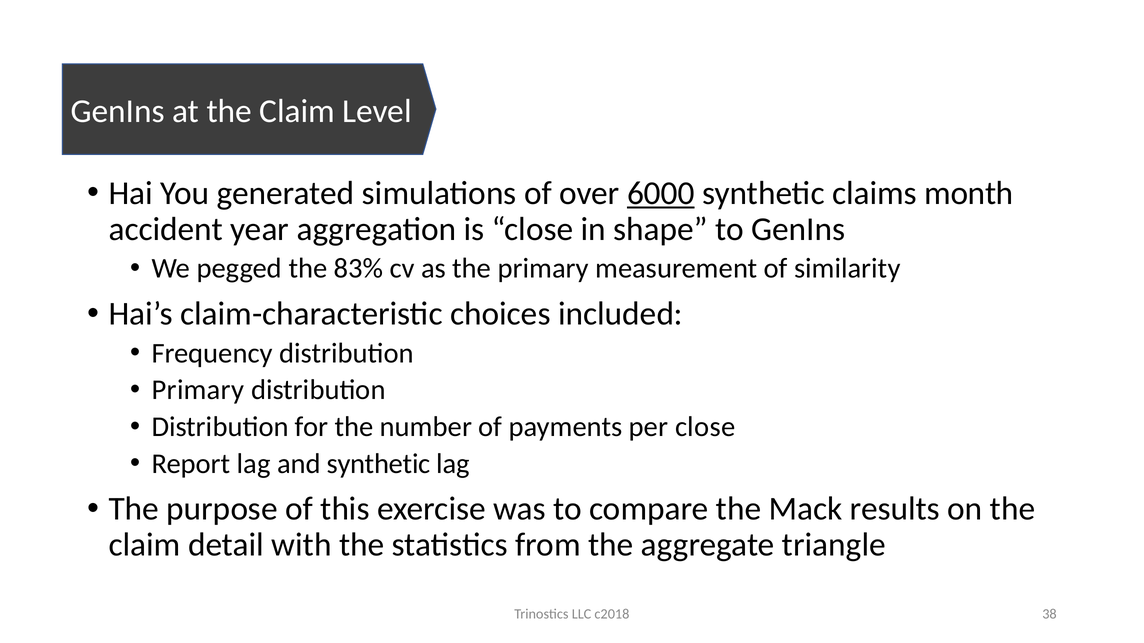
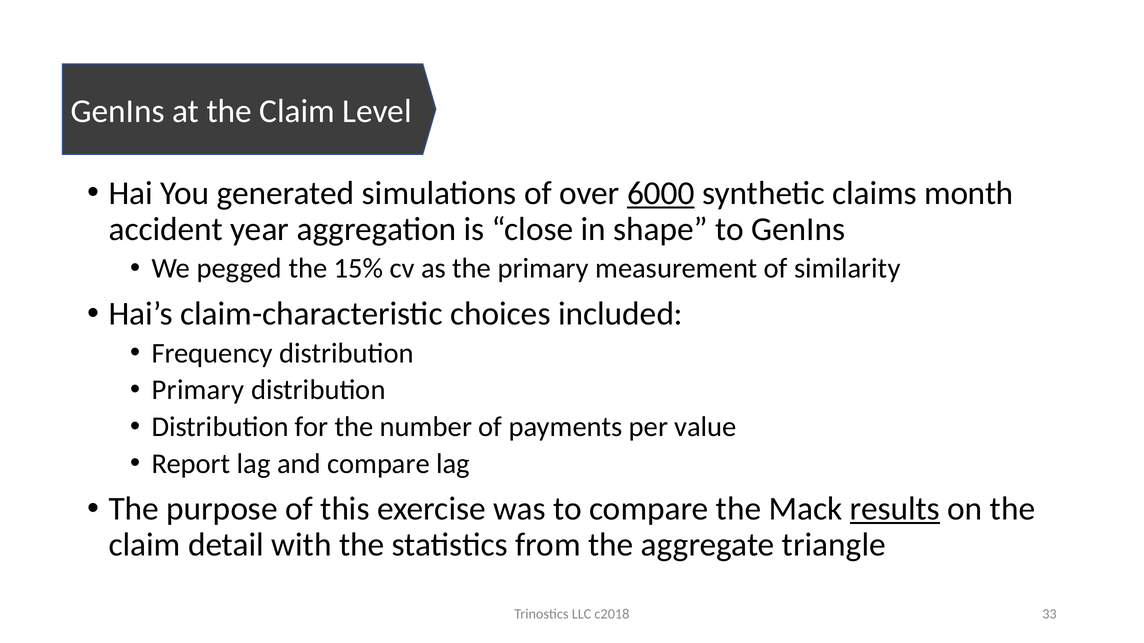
83%: 83% -> 15% (358, 269)
per close: close -> value (705, 427)
and synthetic: synthetic -> compare (378, 464)
results underline: none -> present (895, 509)
38: 38 -> 33 (1050, 614)
